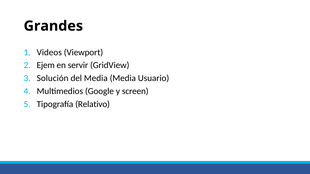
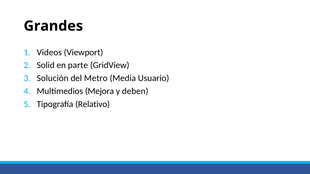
Ejem: Ejem -> Solid (46, 65)
servir: servir -> parte (78, 65)
del Media: Media -> Metro (96, 78)
Google: Google -> Mejora (100, 91)
screen: screen -> deben (135, 91)
